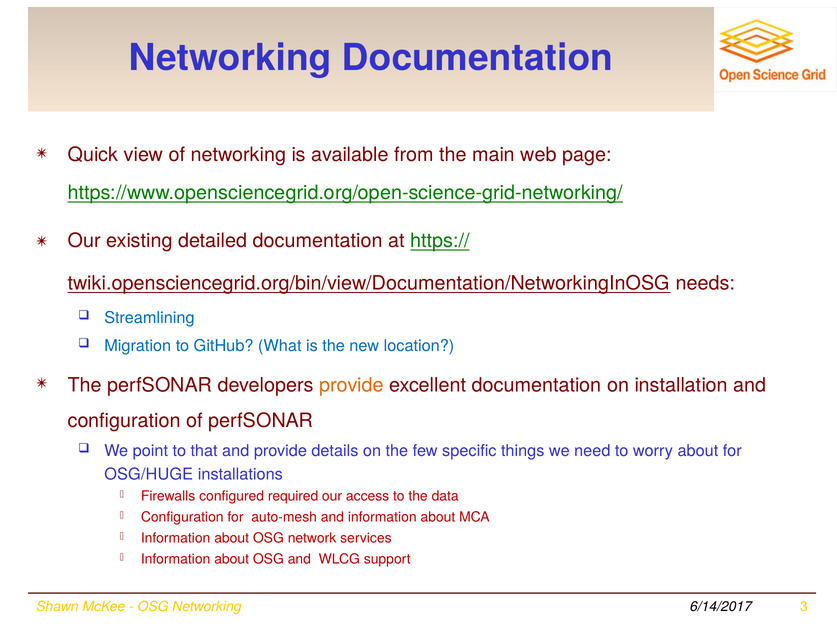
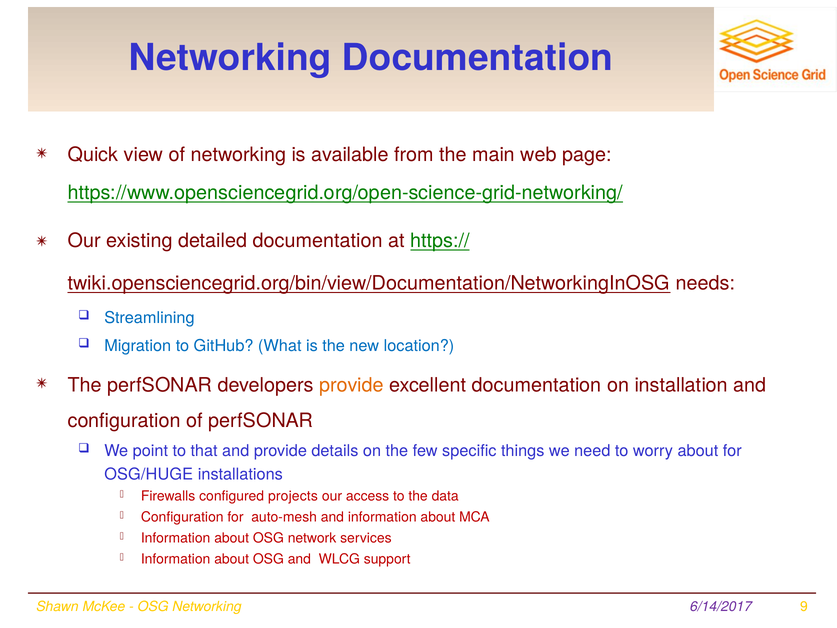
required: required -> projects (293, 496)
6/14/2017 colour: black -> purple (721, 606)
3: 3 -> 9 (804, 606)
